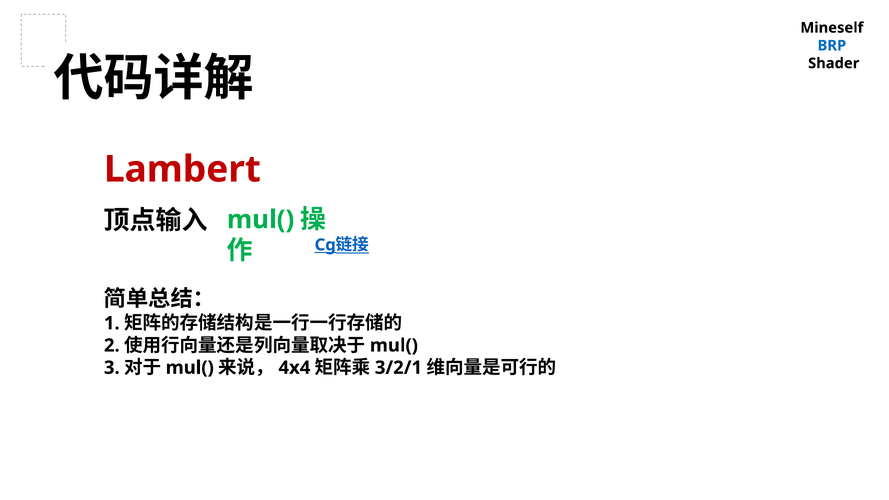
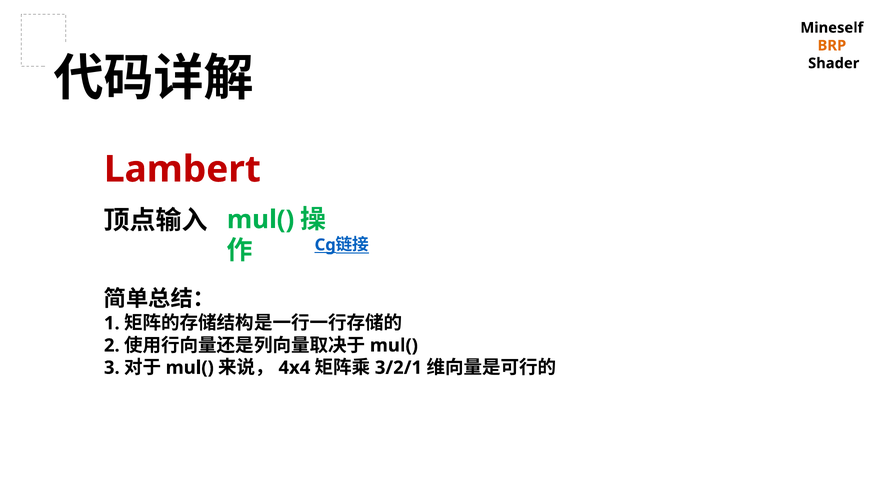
BRP colour: blue -> orange (832, 46)
